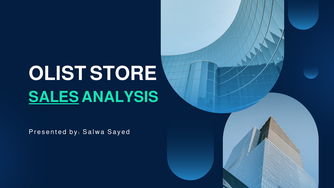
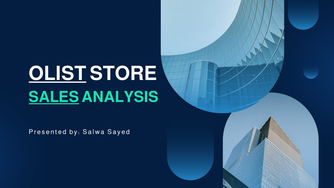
OLIST underline: none -> present (57, 74)
